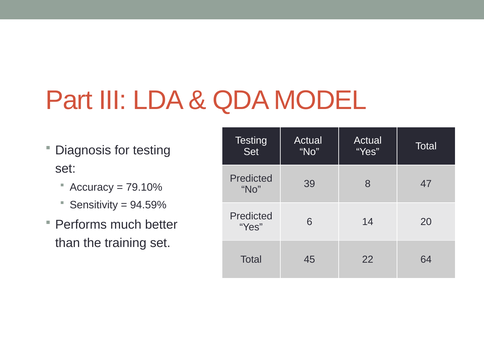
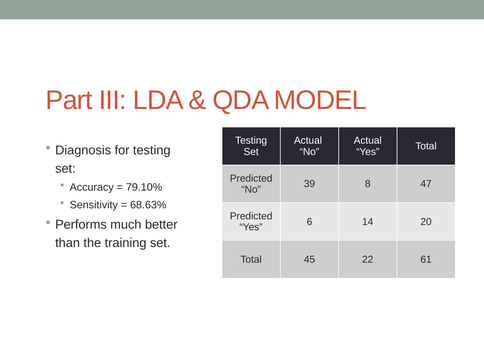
94.59%: 94.59% -> 68.63% (148, 205)
64: 64 -> 61 (426, 260)
